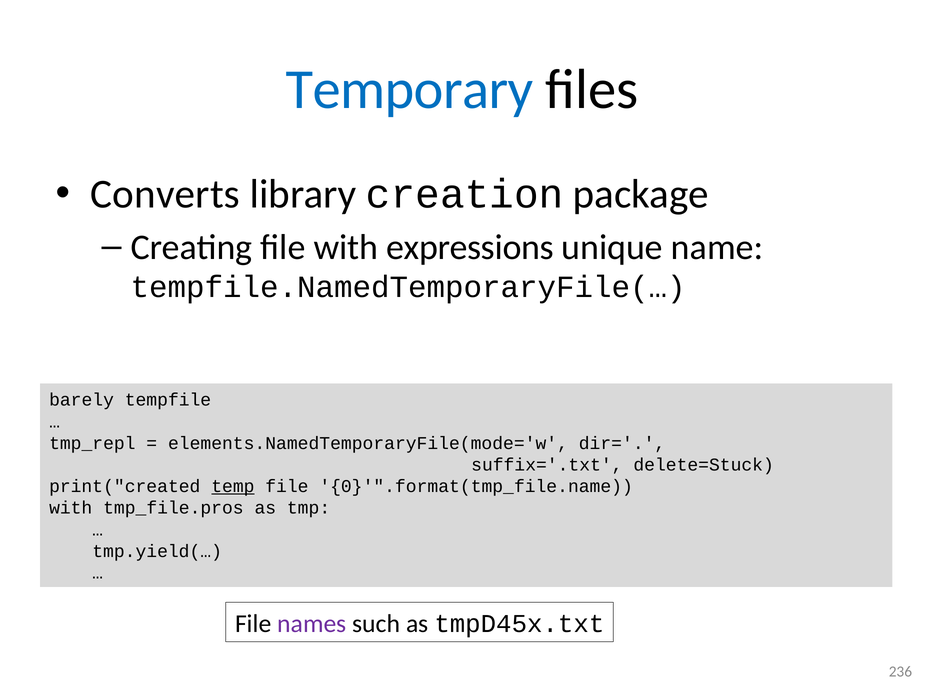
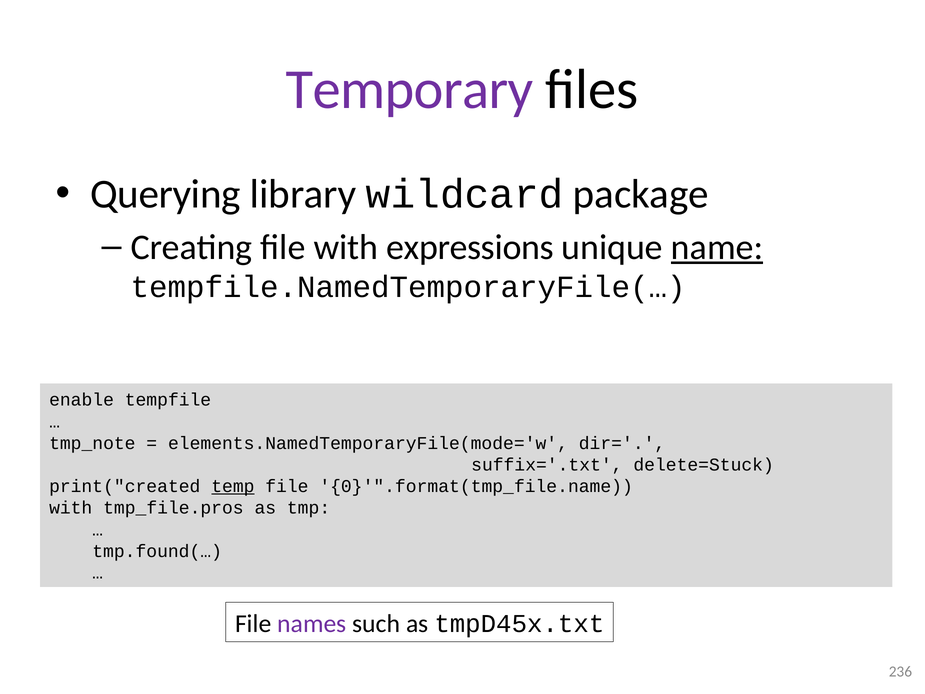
Temporary colour: blue -> purple (410, 90)
Converts: Converts -> Querying (165, 194)
creation: creation -> wildcard (465, 194)
name underline: none -> present (717, 247)
barely: barely -> enable (82, 400)
tmp_repl: tmp_repl -> tmp_note (92, 443)
tmp.yield(…: tmp.yield(… -> tmp.found(… (157, 551)
